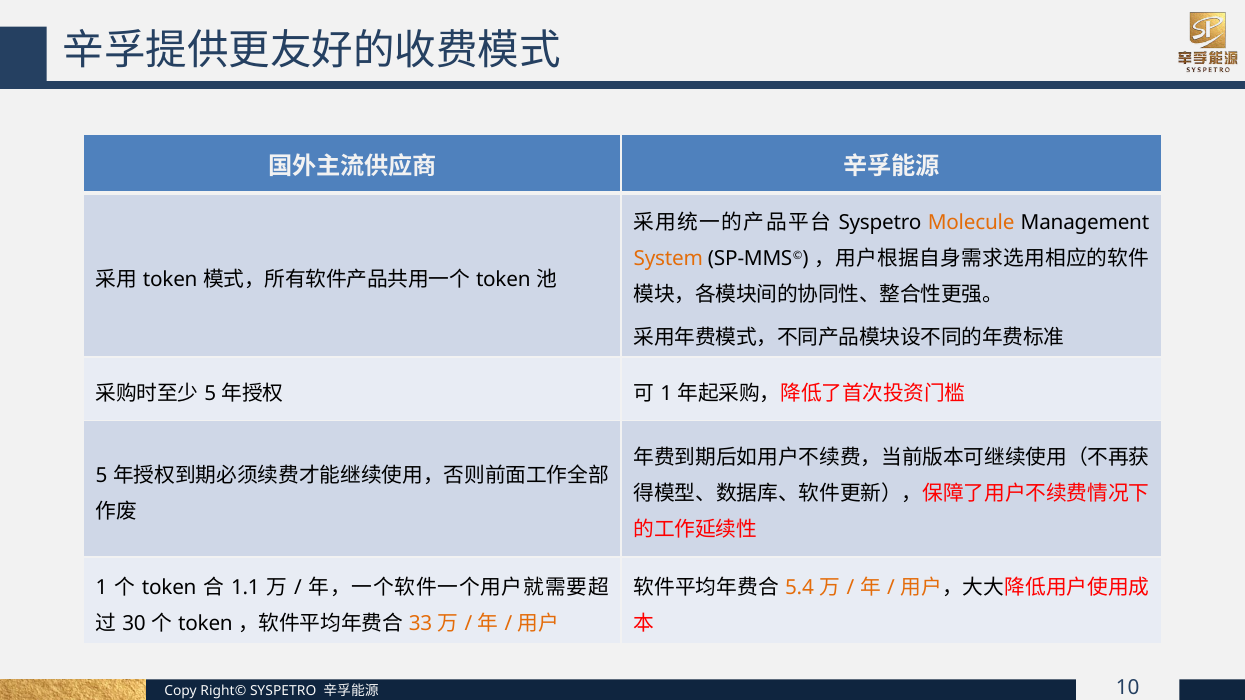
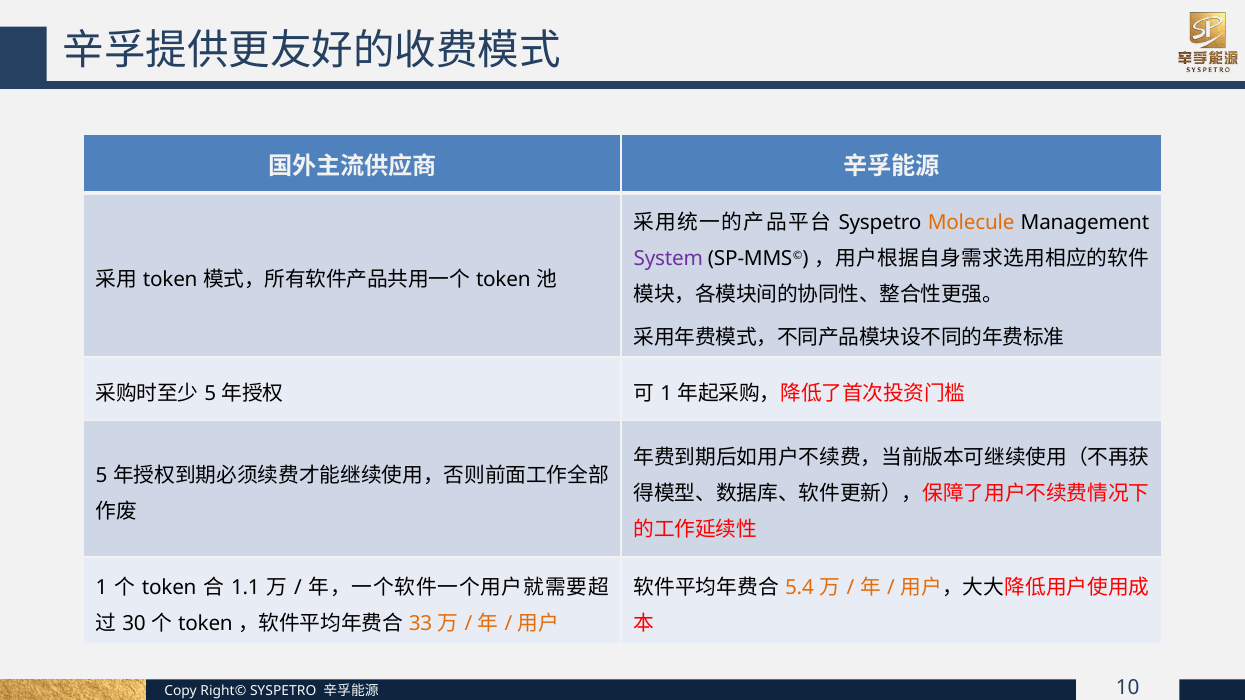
System colour: orange -> purple (668, 259)
